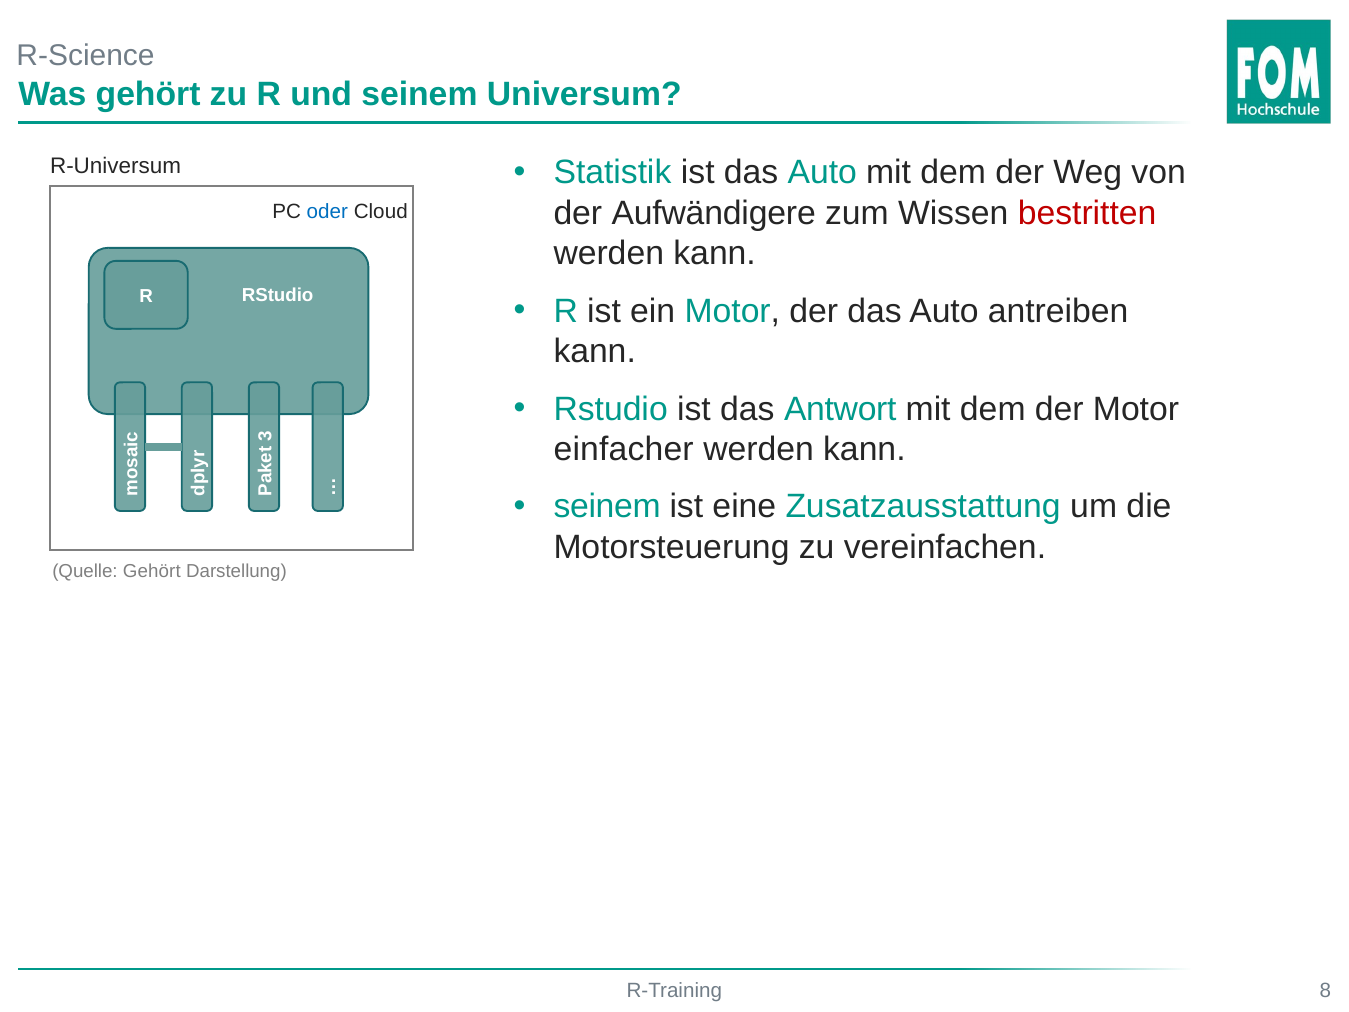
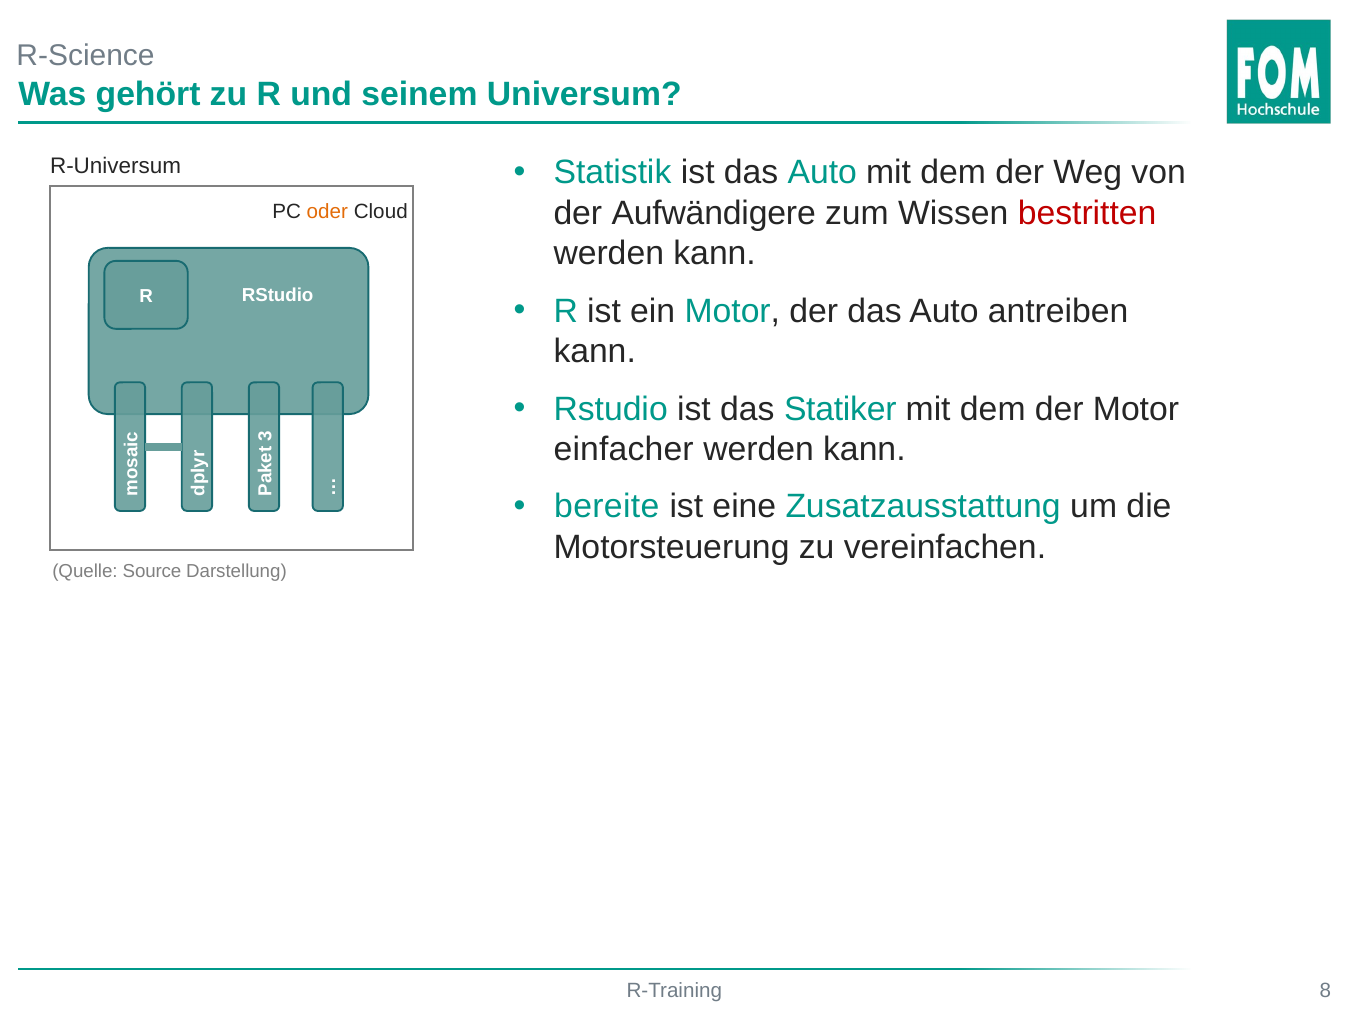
oder colour: blue -> orange (327, 212)
Antwort: Antwort -> Statiker (840, 409)
seinem: seinem -> bereite (607, 507)
Quelle Gehört: Gehört -> Source (152, 571)
